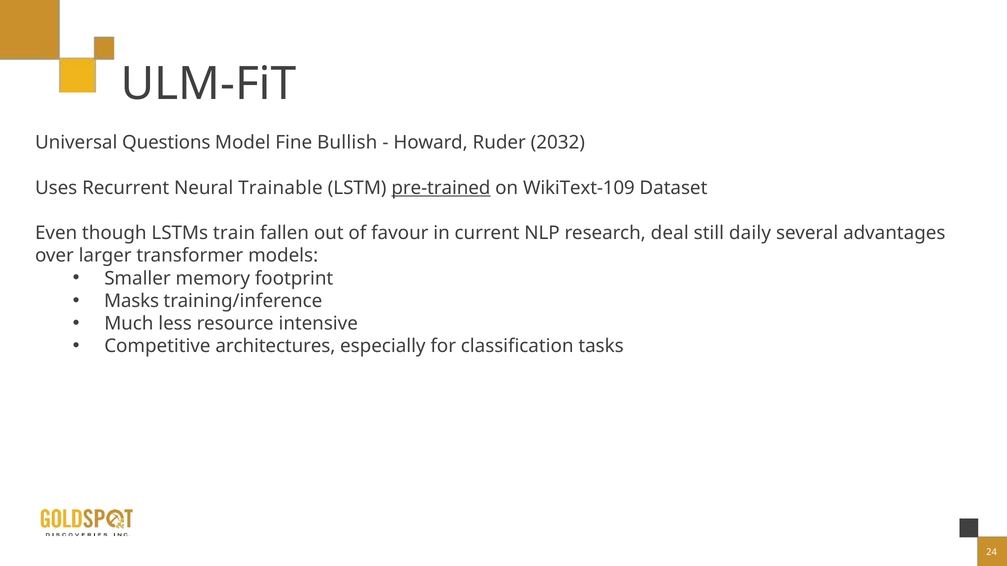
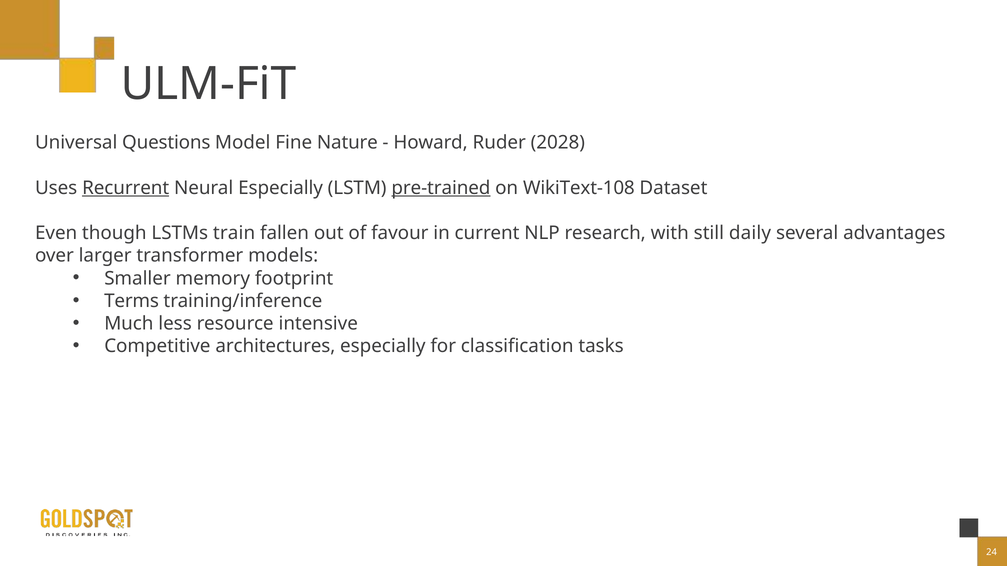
Bullish: Bullish -> Nature (347, 143)
2032: 2032 -> 2028 (558, 143)
Recurrent underline: none -> present (126, 188)
Neural Trainable: Trainable -> Especially (281, 188)
WikiText-109: WikiText-109 -> WikiText-108 (579, 188)
deal: deal -> with (670, 233)
Masks: Masks -> Terms (132, 301)
